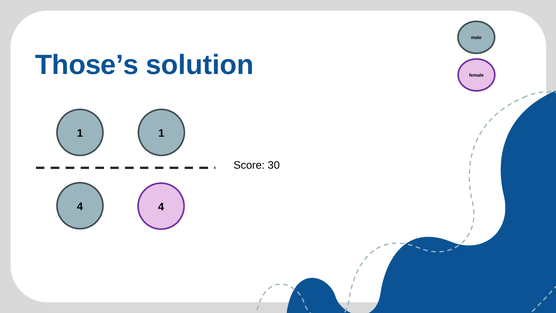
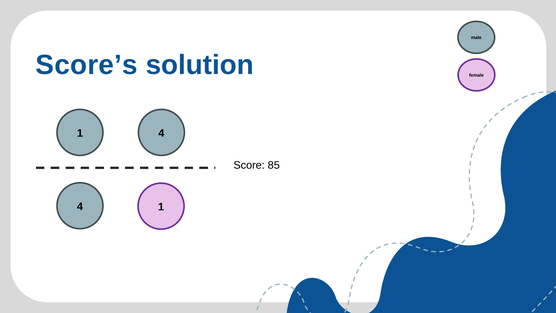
Those’s: Those’s -> Score’s (87, 65)
1 1: 1 -> 4 (161, 133)
30: 30 -> 85 (274, 165)
4 4: 4 -> 1 (161, 207)
